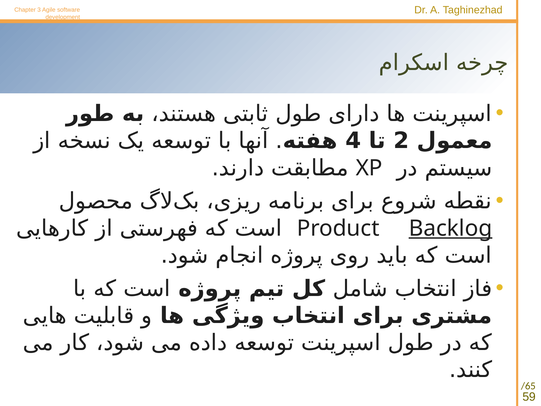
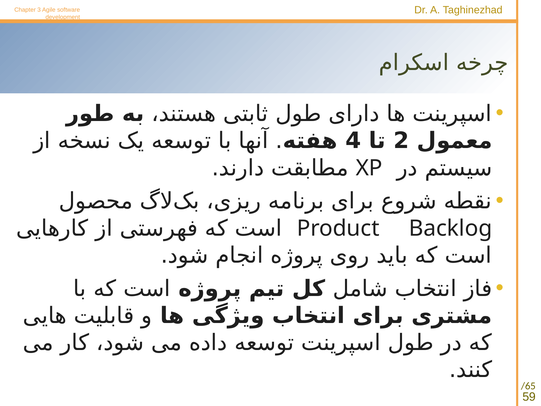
Backlog underline: present -> none (451, 228)
